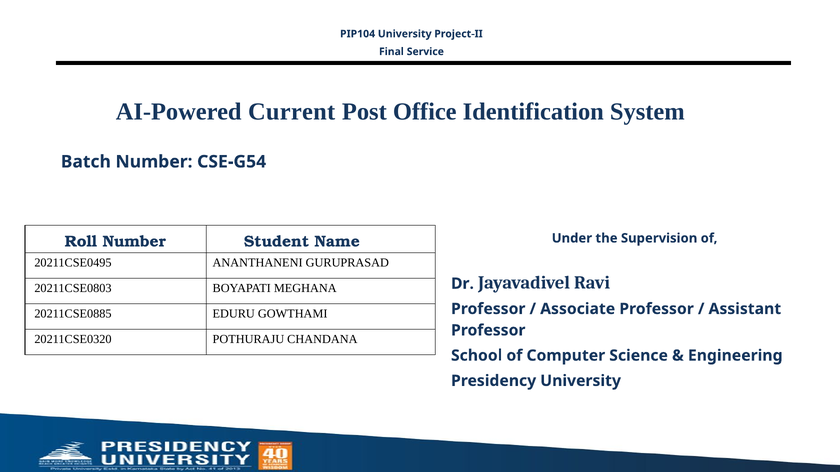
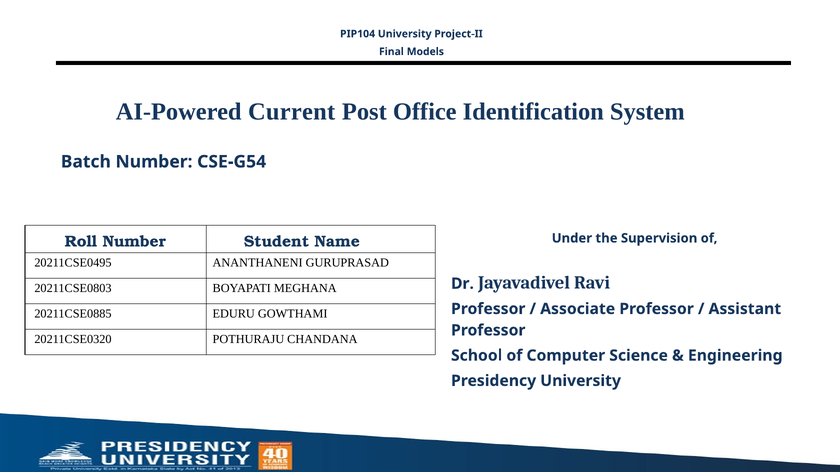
Service: Service -> Models (425, 52)
